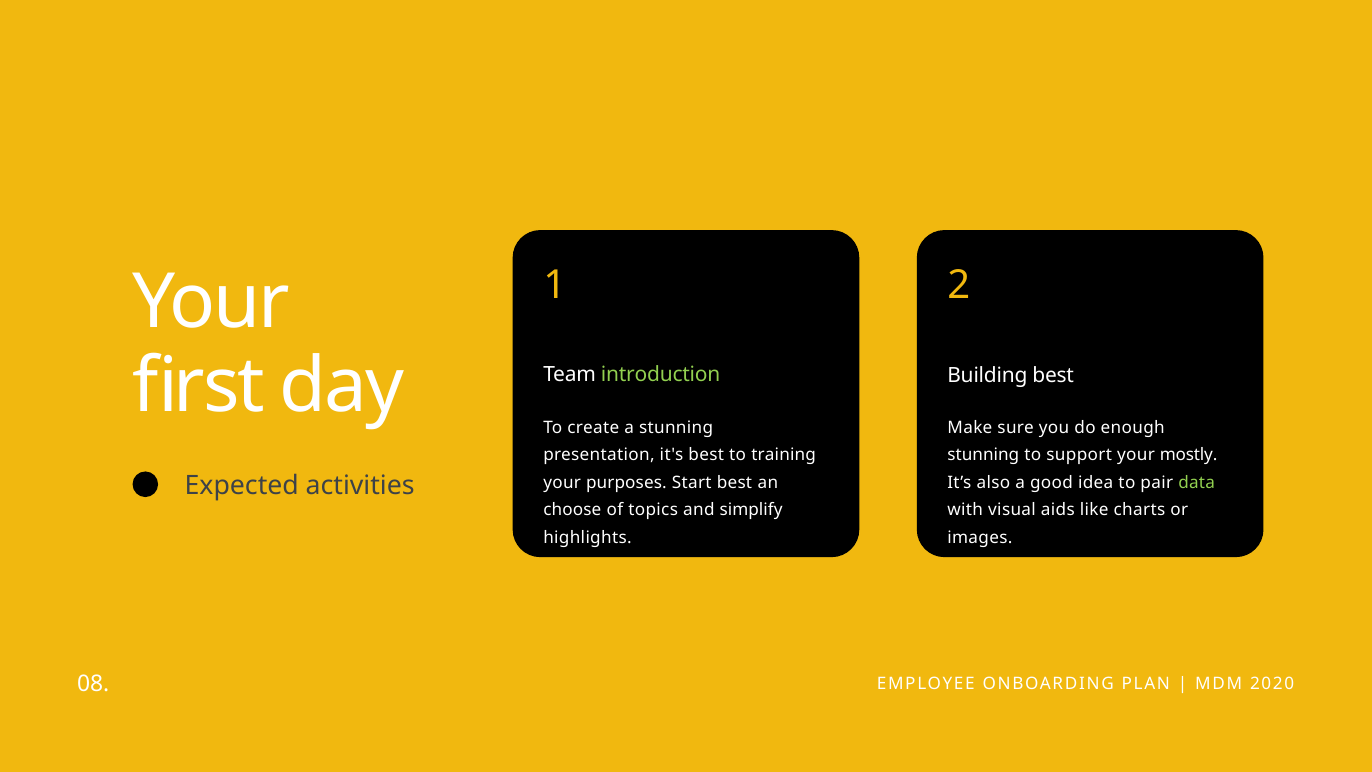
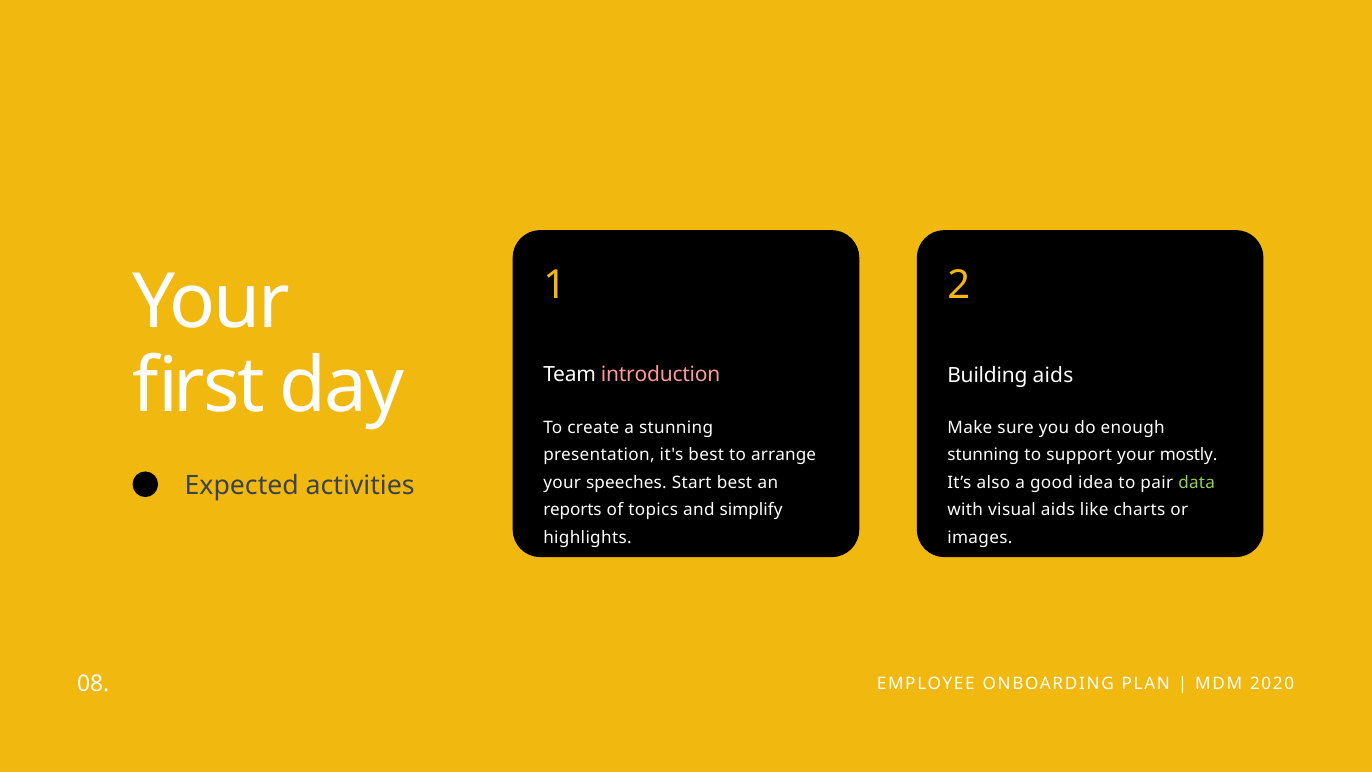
introduction colour: light green -> pink (661, 374)
Building best: best -> aids (1053, 375)
training: training -> arrange (784, 455)
purposes: purposes -> speeches (626, 482)
choose: choose -> reports (572, 510)
